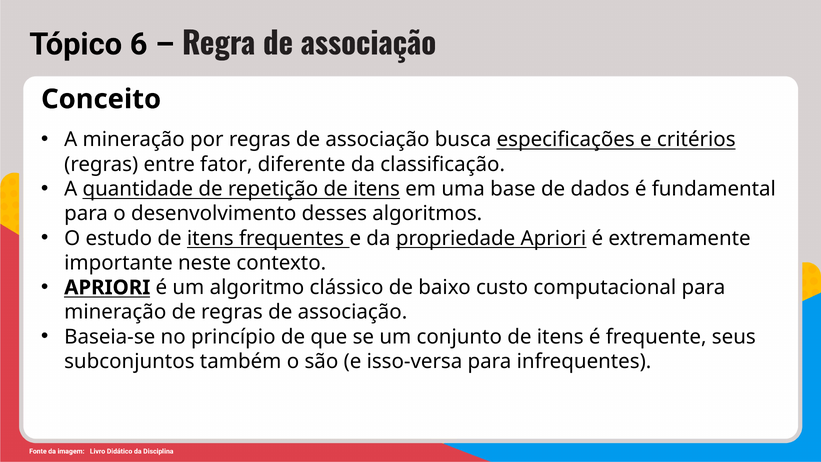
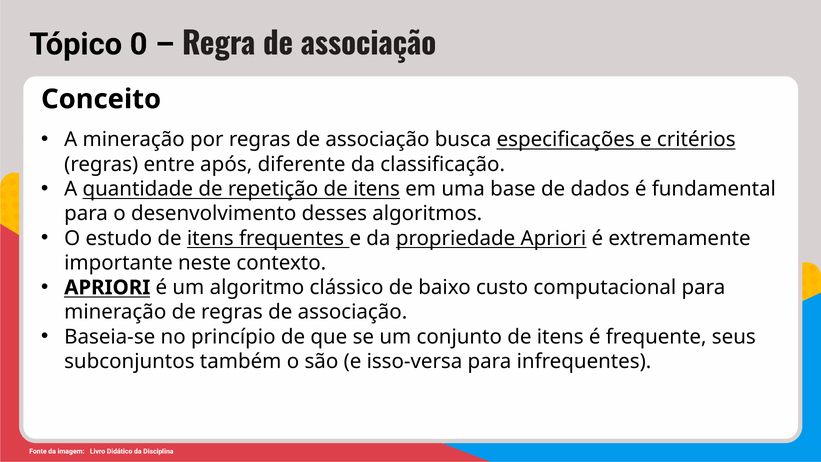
6: 6 -> 0 (139, 44)
fator: fator -> após (226, 164)
